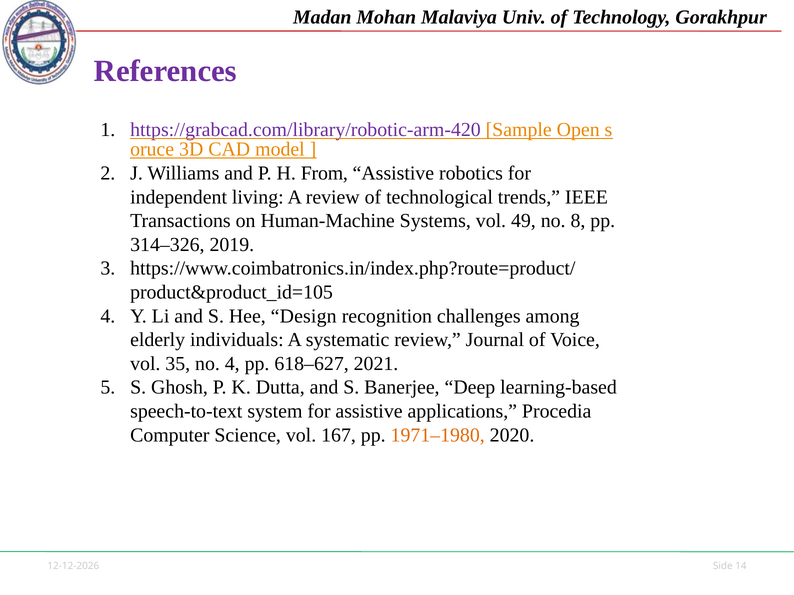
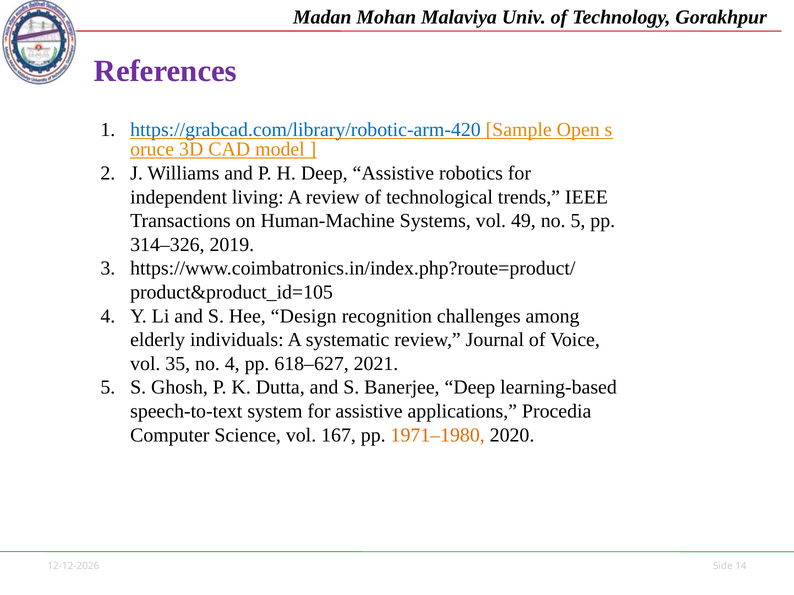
https://grabcad.com/library/robotic-arm-420 colour: purple -> blue (305, 130)
H From: From -> Deep (324, 173)
no 8: 8 -> 5 (578, 221)
